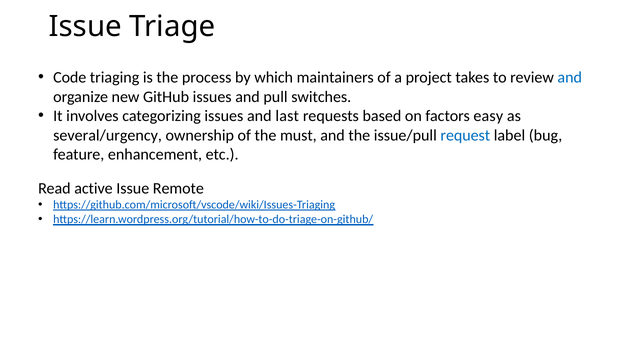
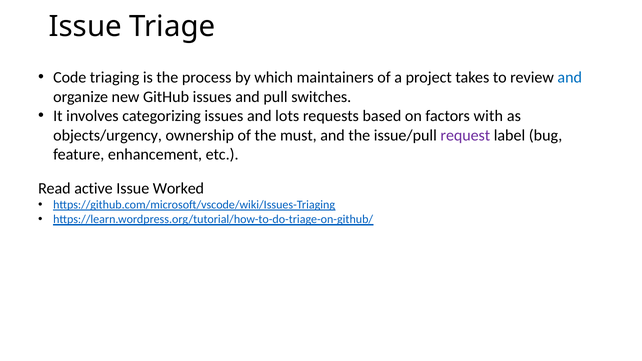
last: last -> lots (287, 116)
easy: easy -> with (488, 116)
several/urgency: several/urgency -> objects/urgency (108, 135)
request colour: blue -> purple (465, 135)
Remote: Remote -> Worked (178, 188)
